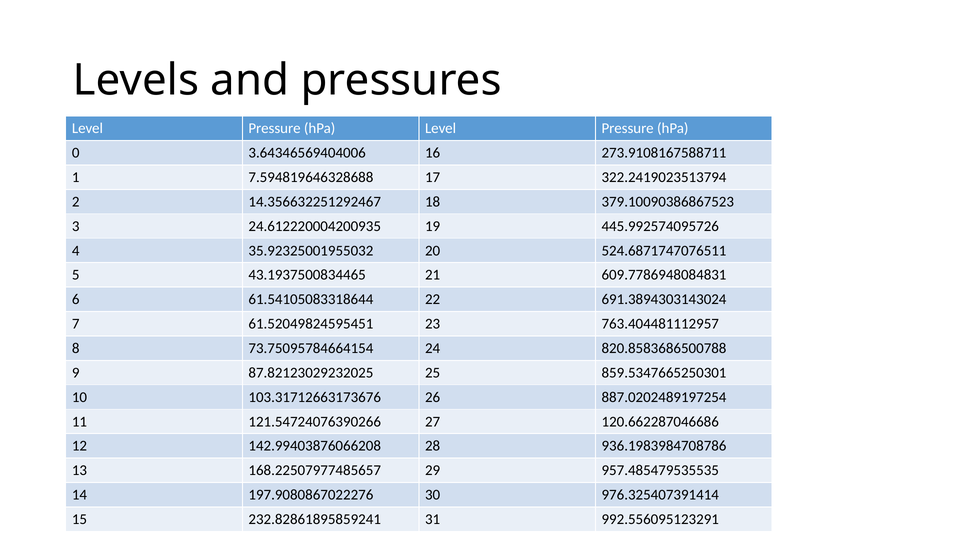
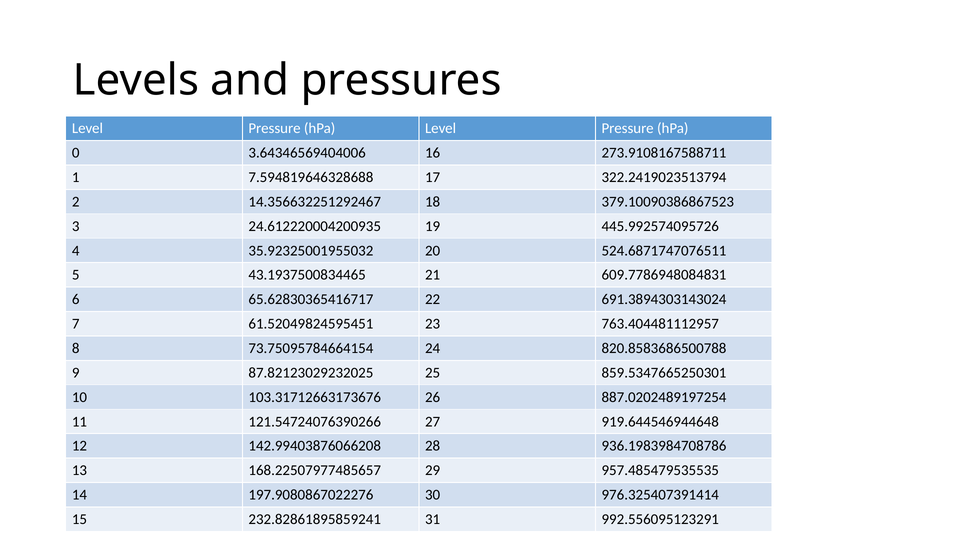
61.54105083318644: 61.54105083318644 -> 65.62830365416717 (311, 300)
120.662287046686: 120.662287046686 -> 919.644546944648 (660, 422)
